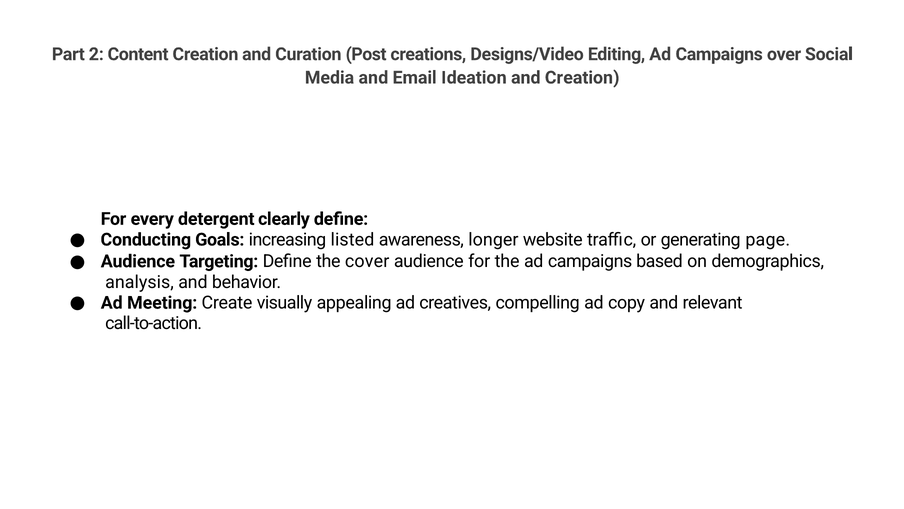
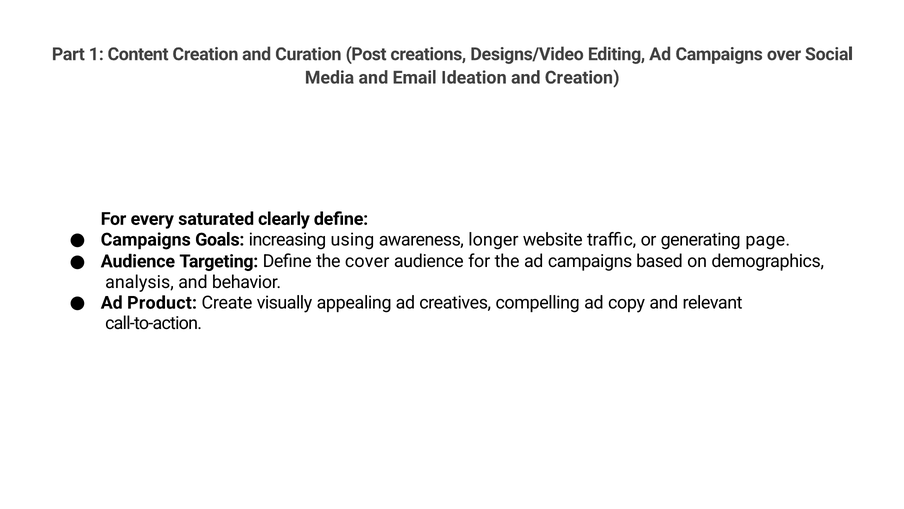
2: 2 -> 1 (96, 54)
detergent: detergent -> saturated (216, 219)
Conducting: Conducting -> Campaigns (146, 239)
listed: listed -> using (352, 239)
Meeting: Meeting -> Product (162, 303)
